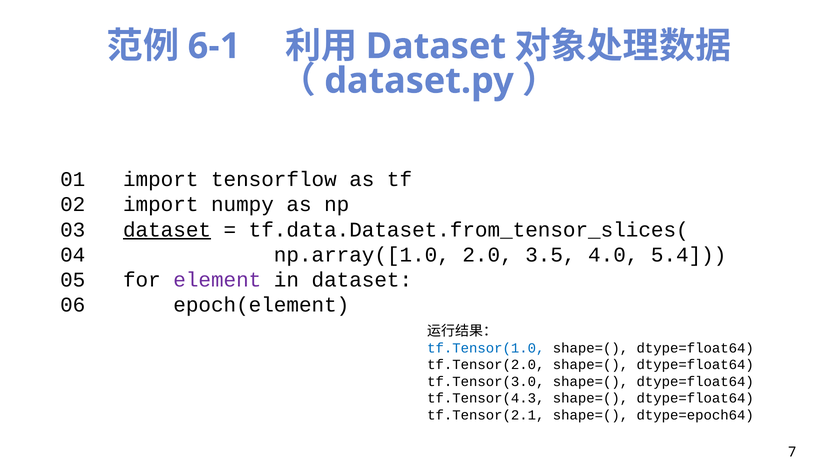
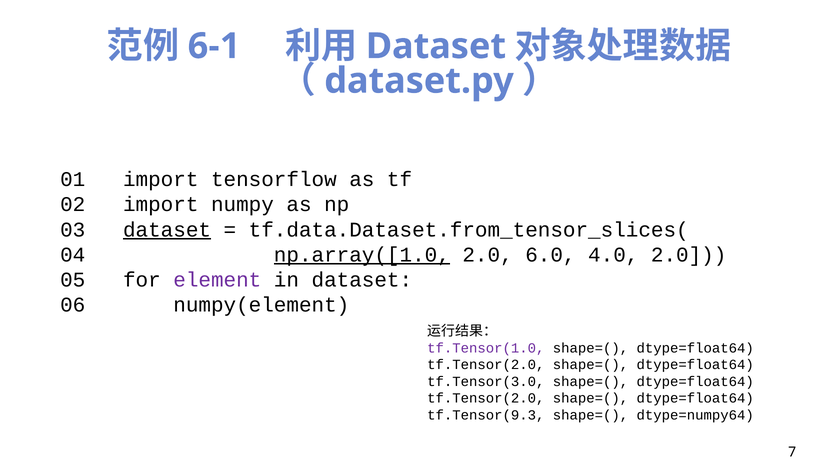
np.array([1.0 underline: none -> present (362, 255)
3.5: 3.5 -> 6.0 (550, 255)
4.0 5.4: 5.4 -> 2.0 (689, 255)
epoch(element: epoch(element -> numpy(element (261, 305)
tf.Tensor(1.0 colour: blue -> purple (486, 348)
tf.Tensor(4.3: tf.Tensor(4.3 -> tf.Tensor(2.0 (486, 399)
tf.Tensor(2.1: tf.Tensor(2.1 -> tf.Tensor(9.3 (486, 415)
dtype=epoch64: dtype=epoch64 -> dtype=numpy64 (695, 415)
